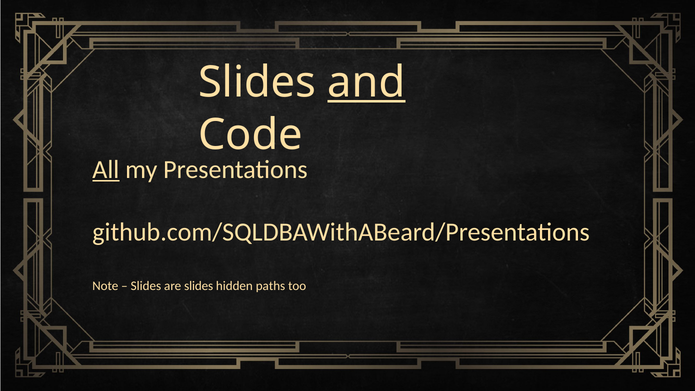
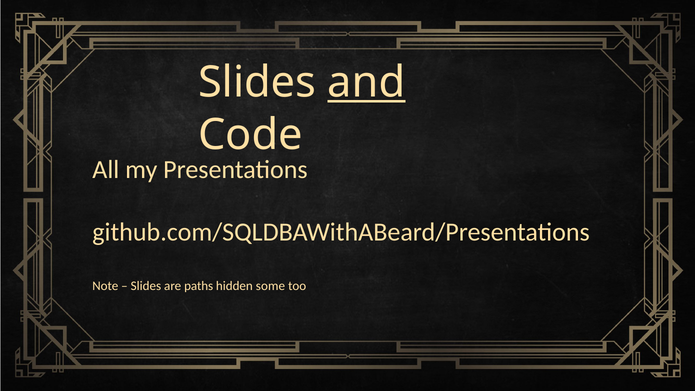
All underline: present -> none (106, 169)
are slides: slides -> paths (199, 286)
paths: paths -> some (270, 286)
